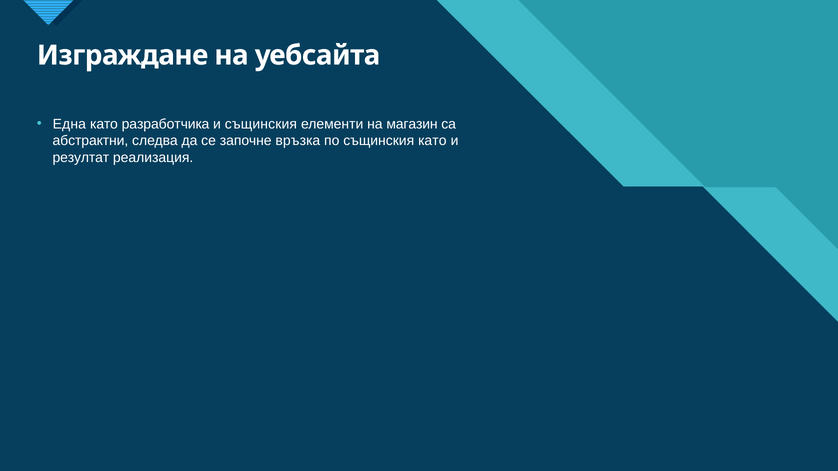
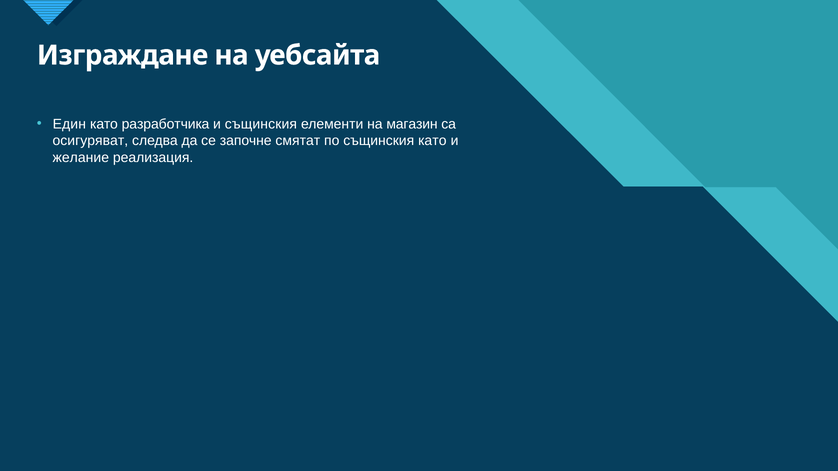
Една: Една -> Един (69, 124)
абстрактни: абстрактни -> осигуряват (90, 141)
връзка: връзка -> смятат (298, 141)
резултат: резултат -> желание (81, 158)
